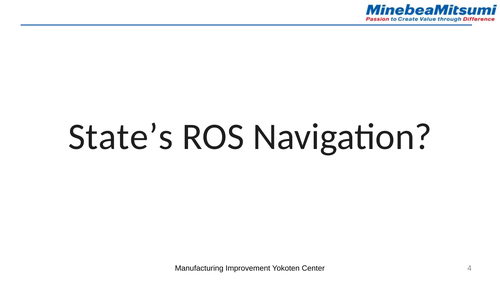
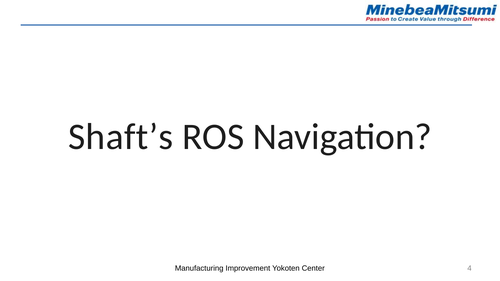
State’s: State’s -> Shaft’s (121, 137)
